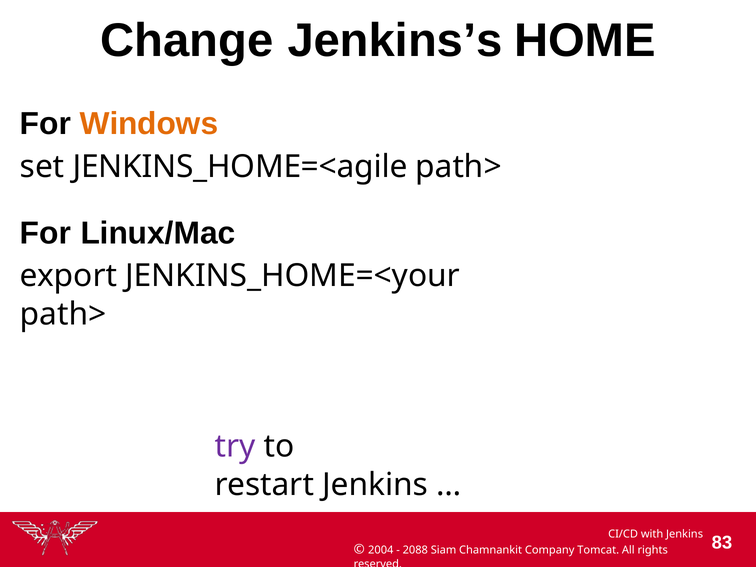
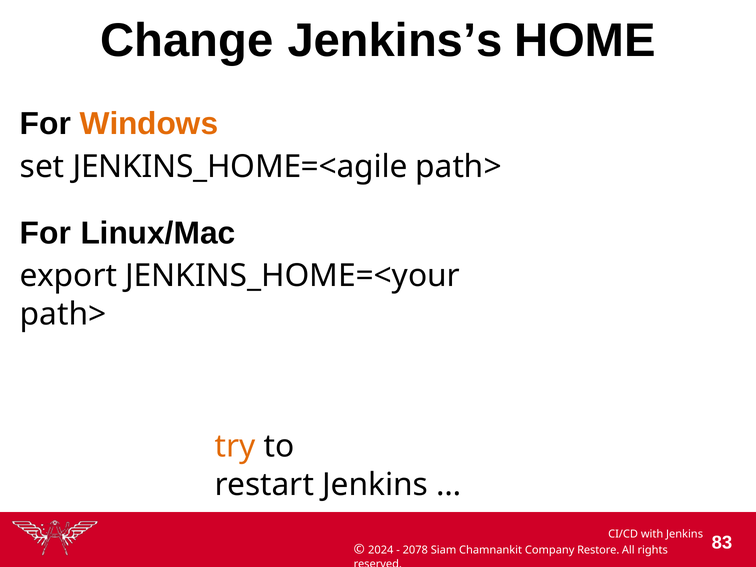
try colour: purple -> orange (235, 446)
2004: 2004 -> 2024 (381, 550)
2088: 2088 -> 2078 (415, 550)
Tomcat: Tomcat -> Restore (598, 550)
